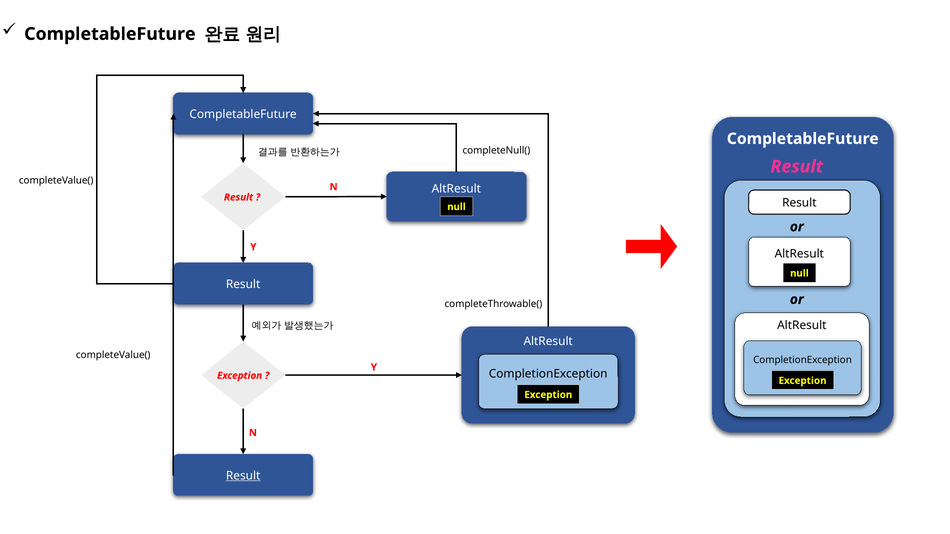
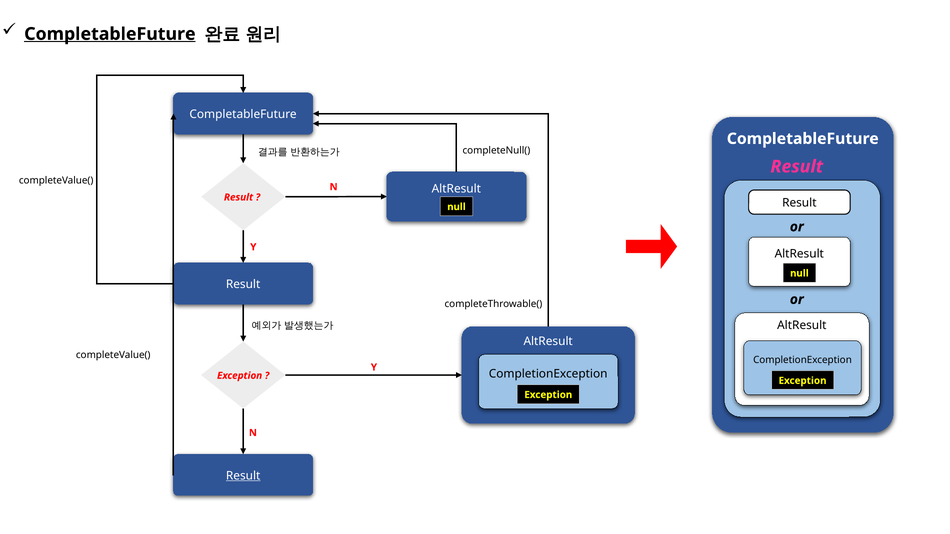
CompletableFuture underline: none -> present (110, 34)
